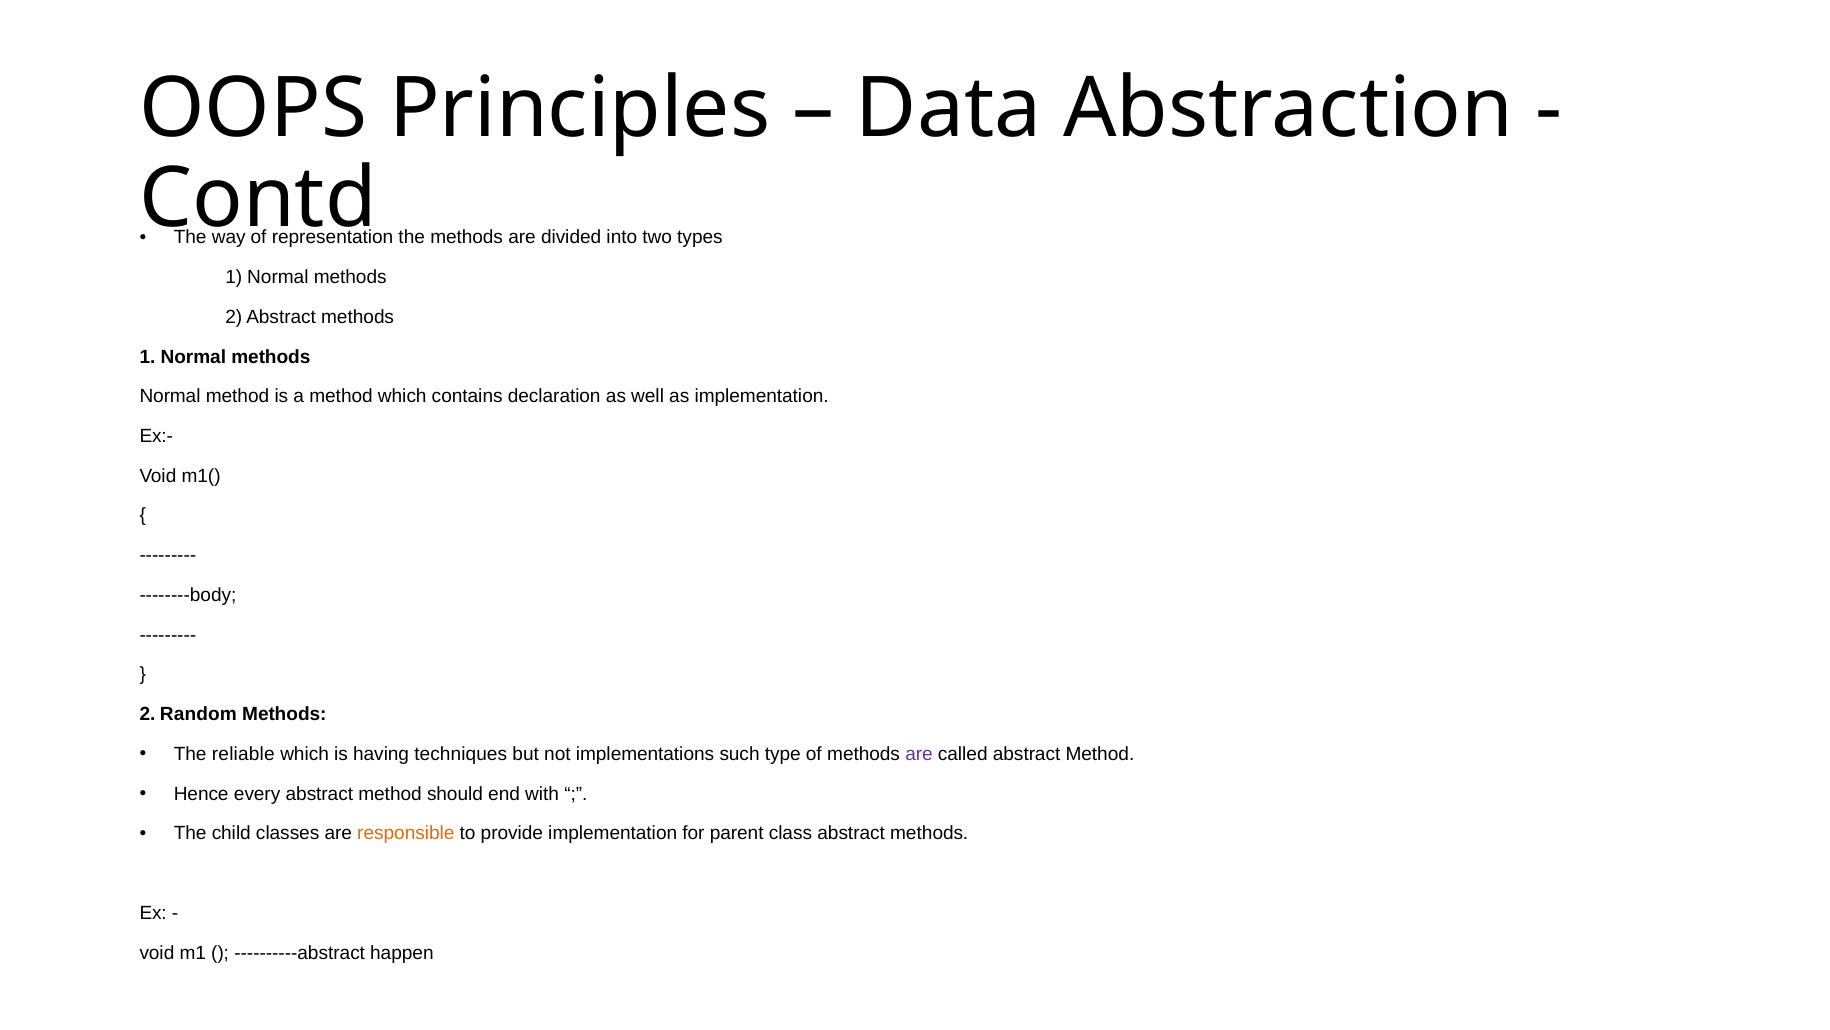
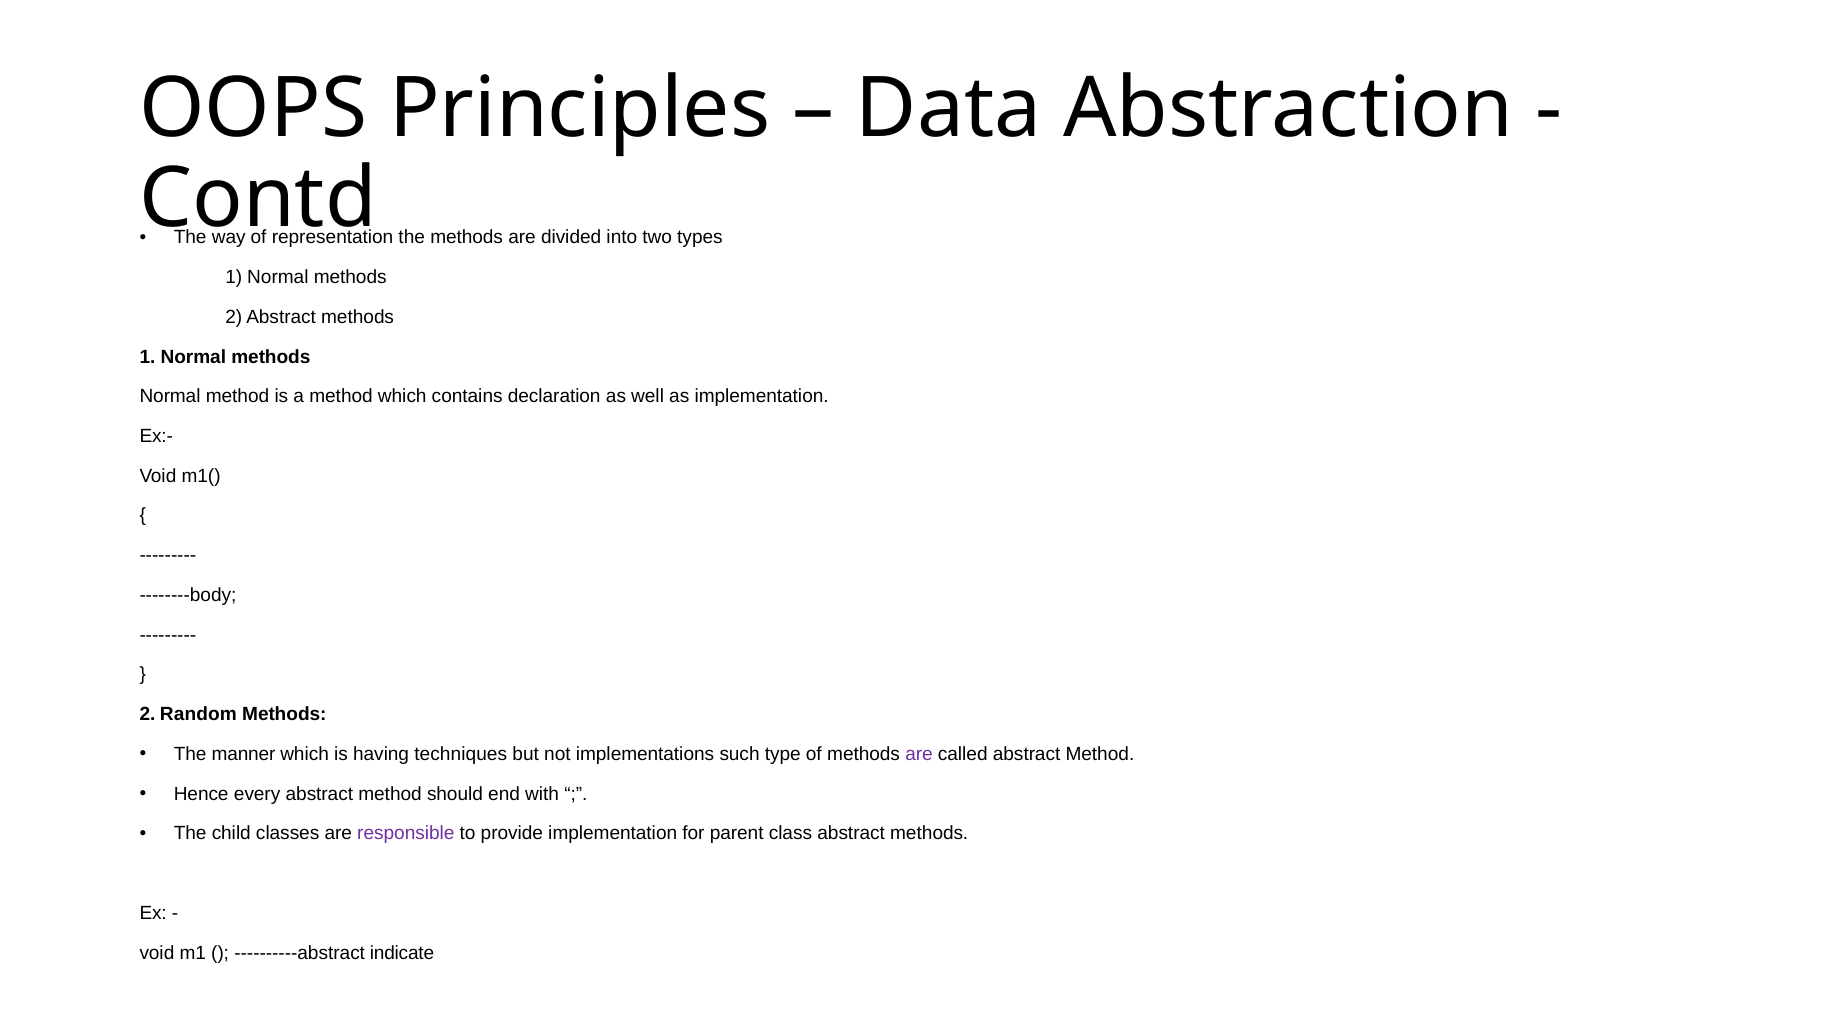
reliable: reliable -> manner (244, 754)
responsible colour: orange -> purple (406, 833)
happen: happen -> indicate (402, 952)
